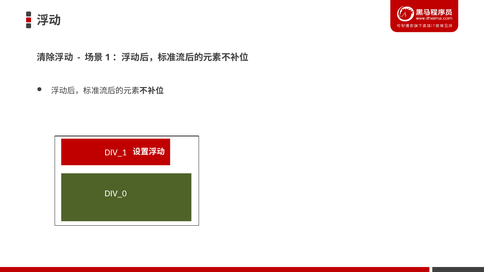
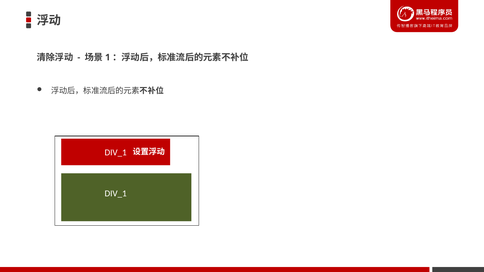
DIV_0: DIV_0 -> DIV_1 (116, 194)
